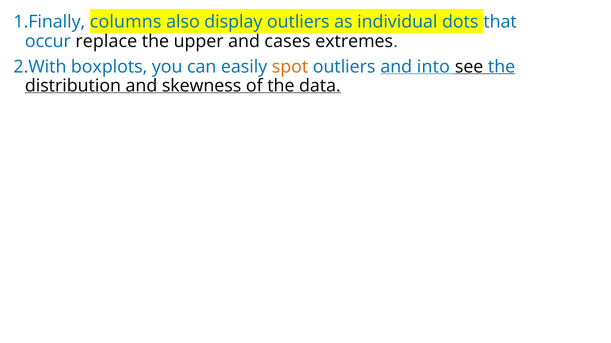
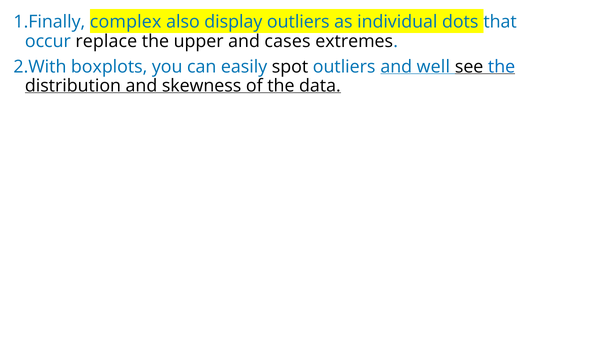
columns: columns -> complex (126, 22)
spot colour: orange -> black (290, 67)
into: into -> well (433, 67)
